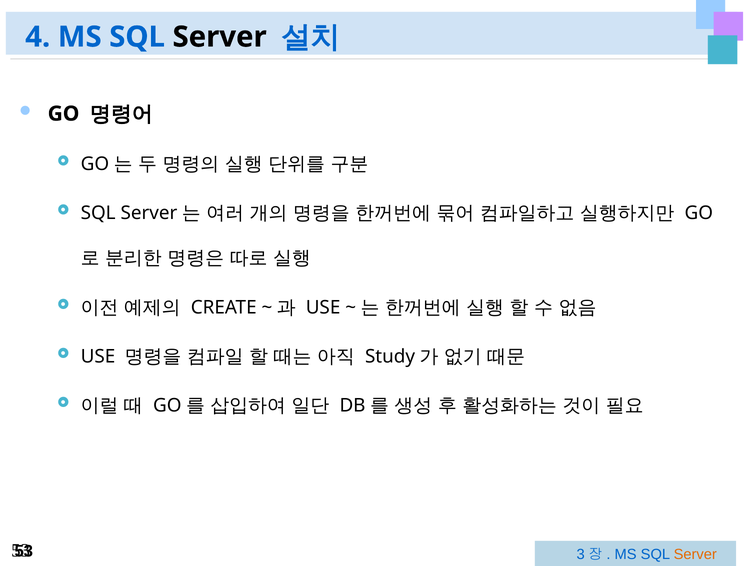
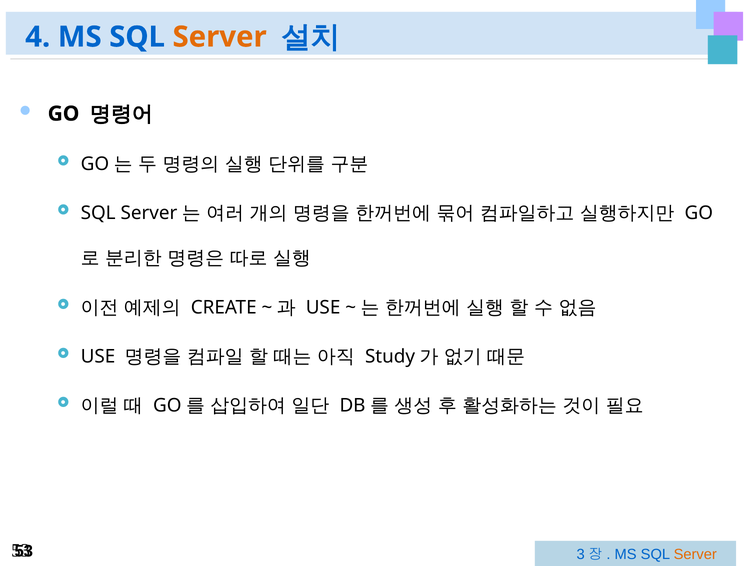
Server colour: black -> orange (220, 37)
